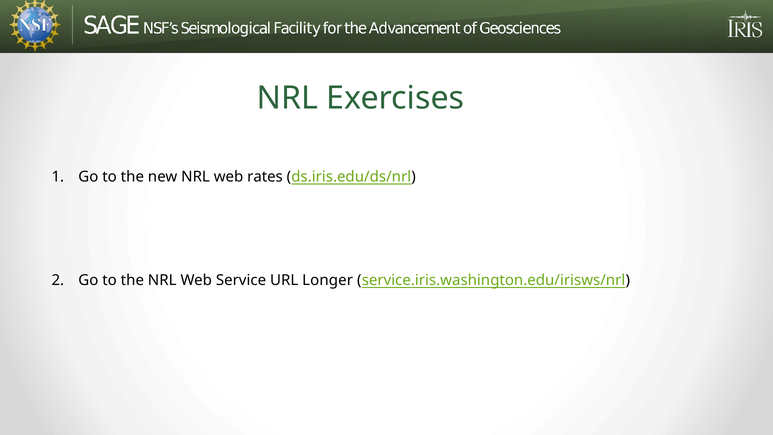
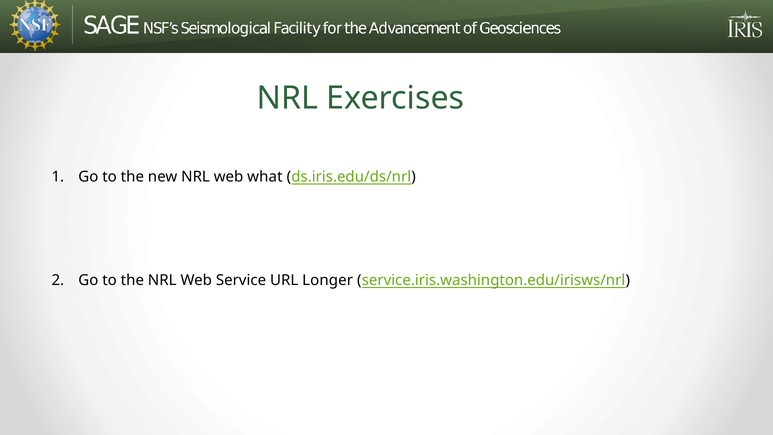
rates: rates -> what (265, 177)
